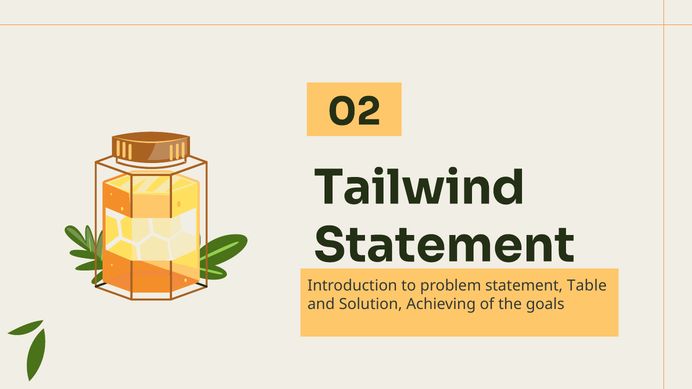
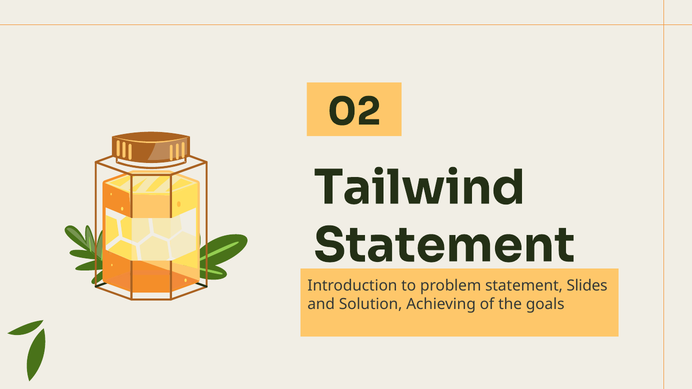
Table: Table -> Slides (587, 286)
